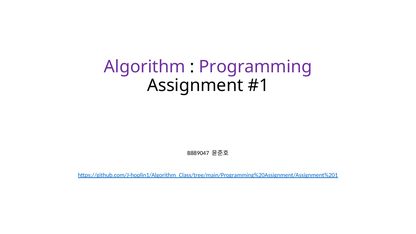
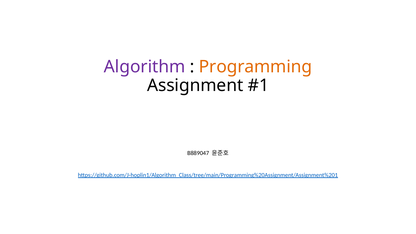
Programming colour: purple -> orange (255, 67)
